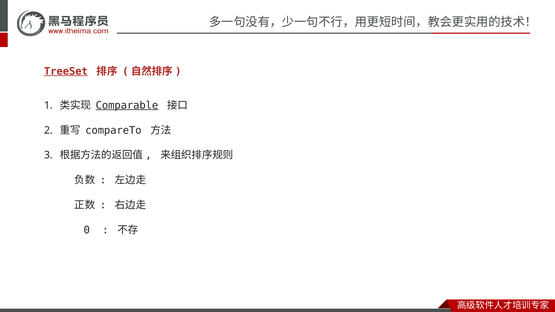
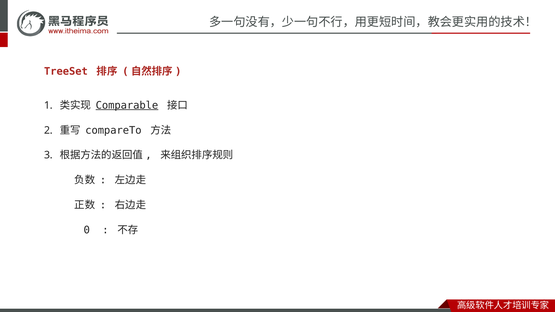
TreeSet underline: present -> none (66, 71)
